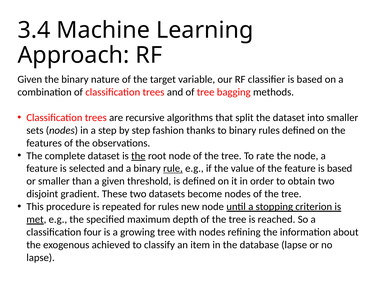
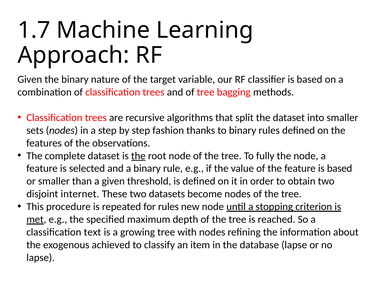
3.4: 3.4 -> 1.7 (34, 30)
rate: rate -> fully (265, 156)
rule underline: present -> none (173, 169)
gradient: gradient -> internet (80, 194)
four: four -> text (92, 232)
